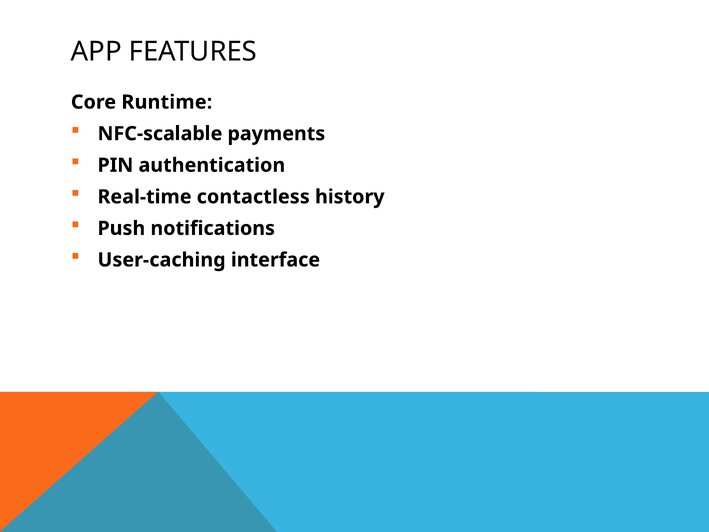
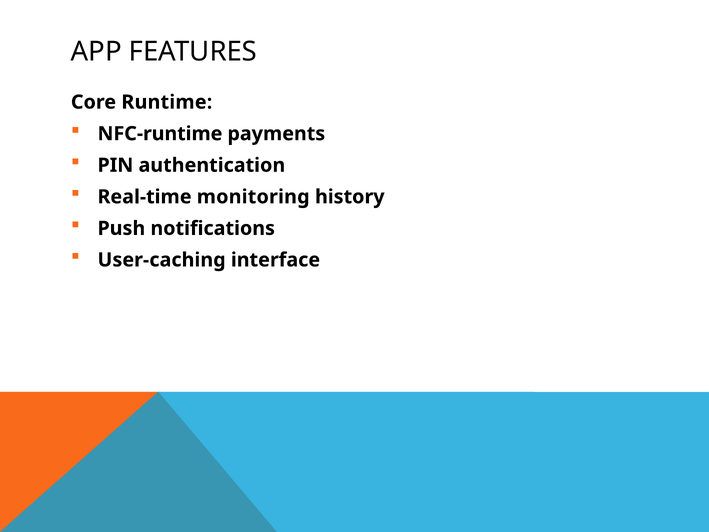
NFC-scalable: NFC-scalable -> NFC-runtime (160, 134)
contactless: contactless -> monitoring (253, 197)
